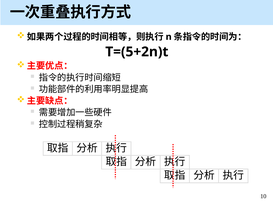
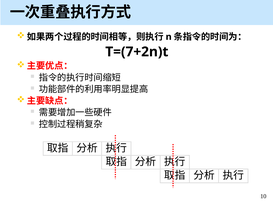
T=(5+2n)t: T=(5+2n)t -> T=(7+2n)t (137, 52)
